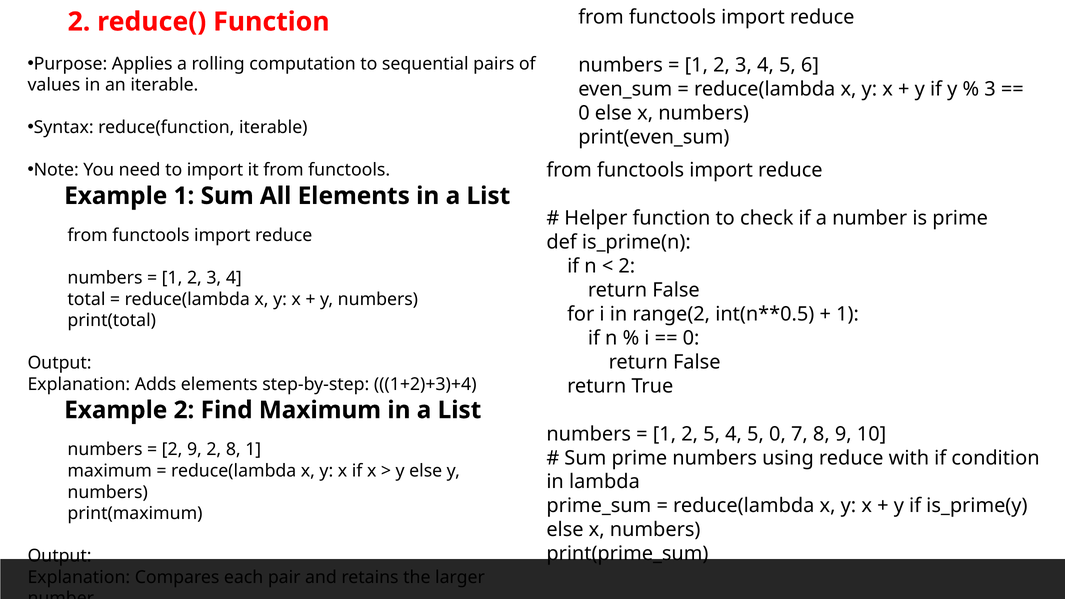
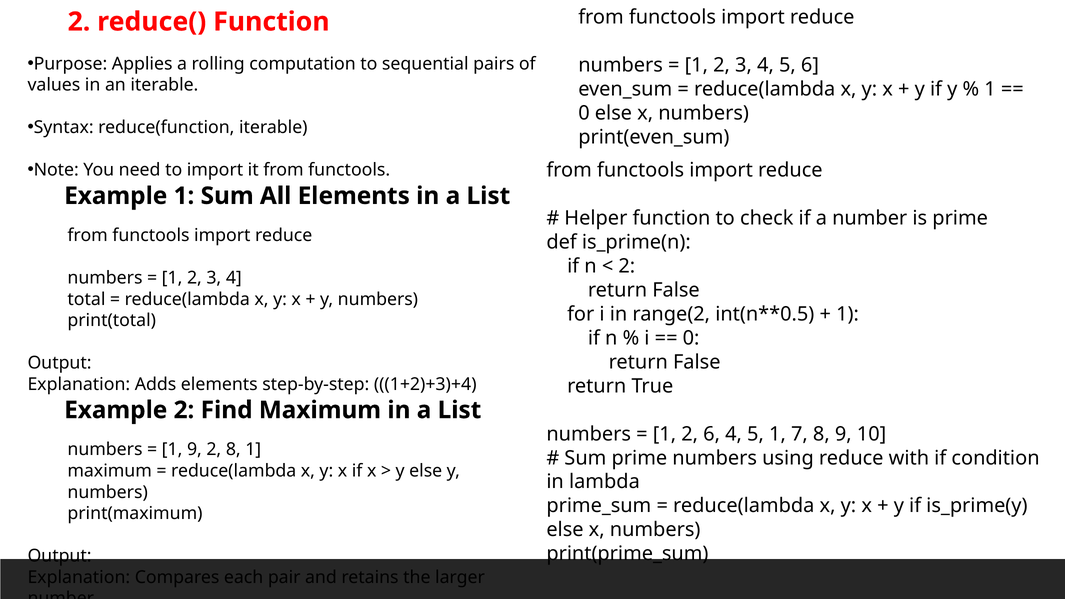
3: 3 -> 1 (990, 89)
2 5: 5 -> 6 (712, 434)
5 0: 0 -> 1 (777, 434)
2: 2 -> 1 (172, 450)
